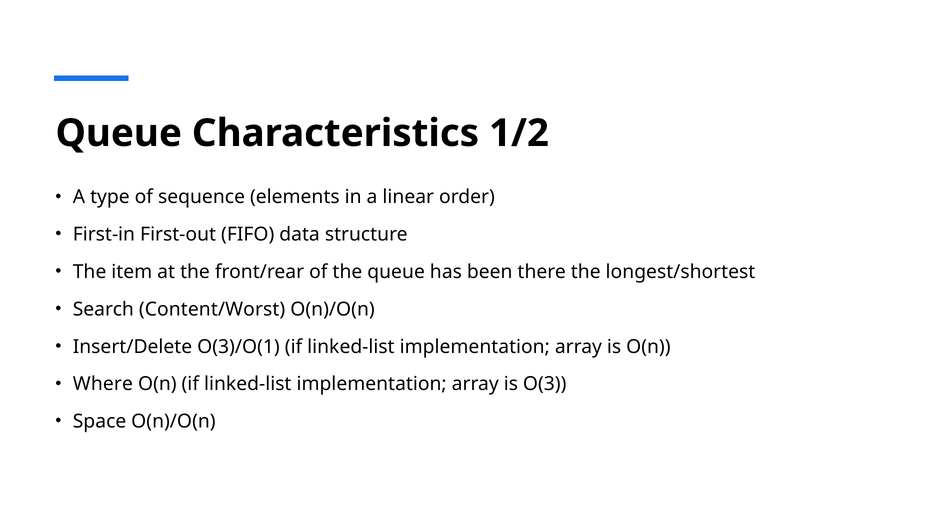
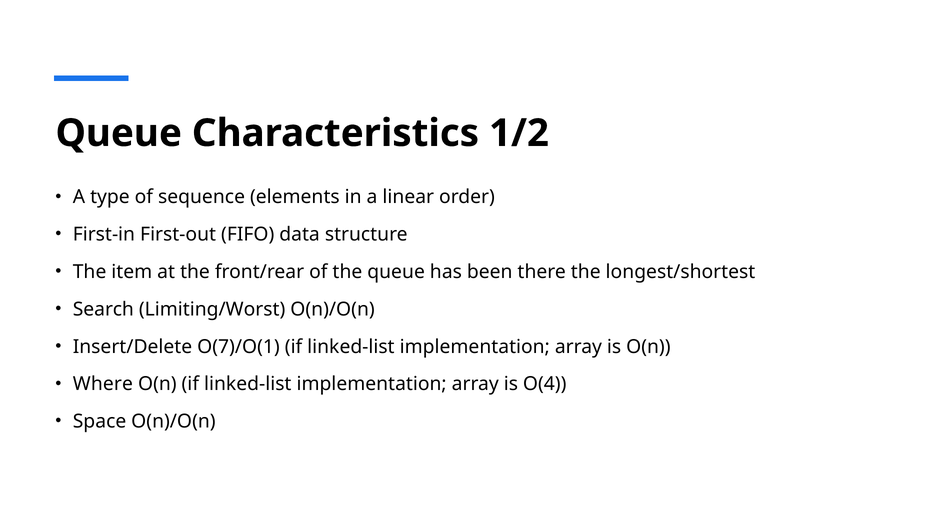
Content/Worst: Content/Worst -> Limiting/Worst (212, 309)
O(3)/O(1: O(3)/O(1 -> O(7)/O(1 (238, 347)
O(3: O(3 -> O(4 (545, 384)
